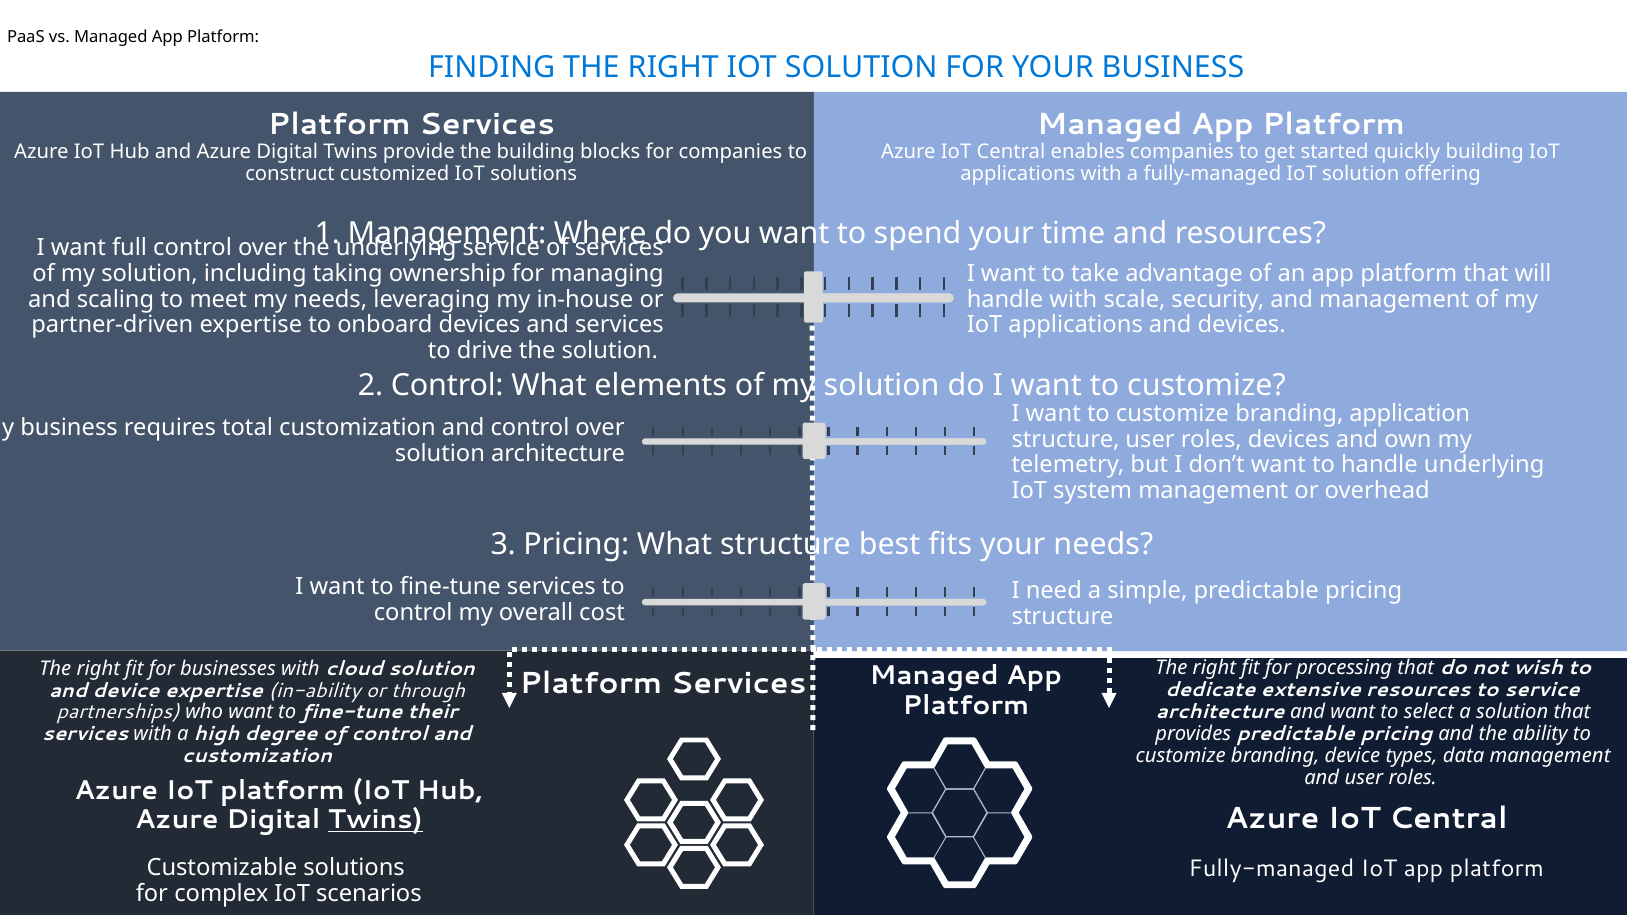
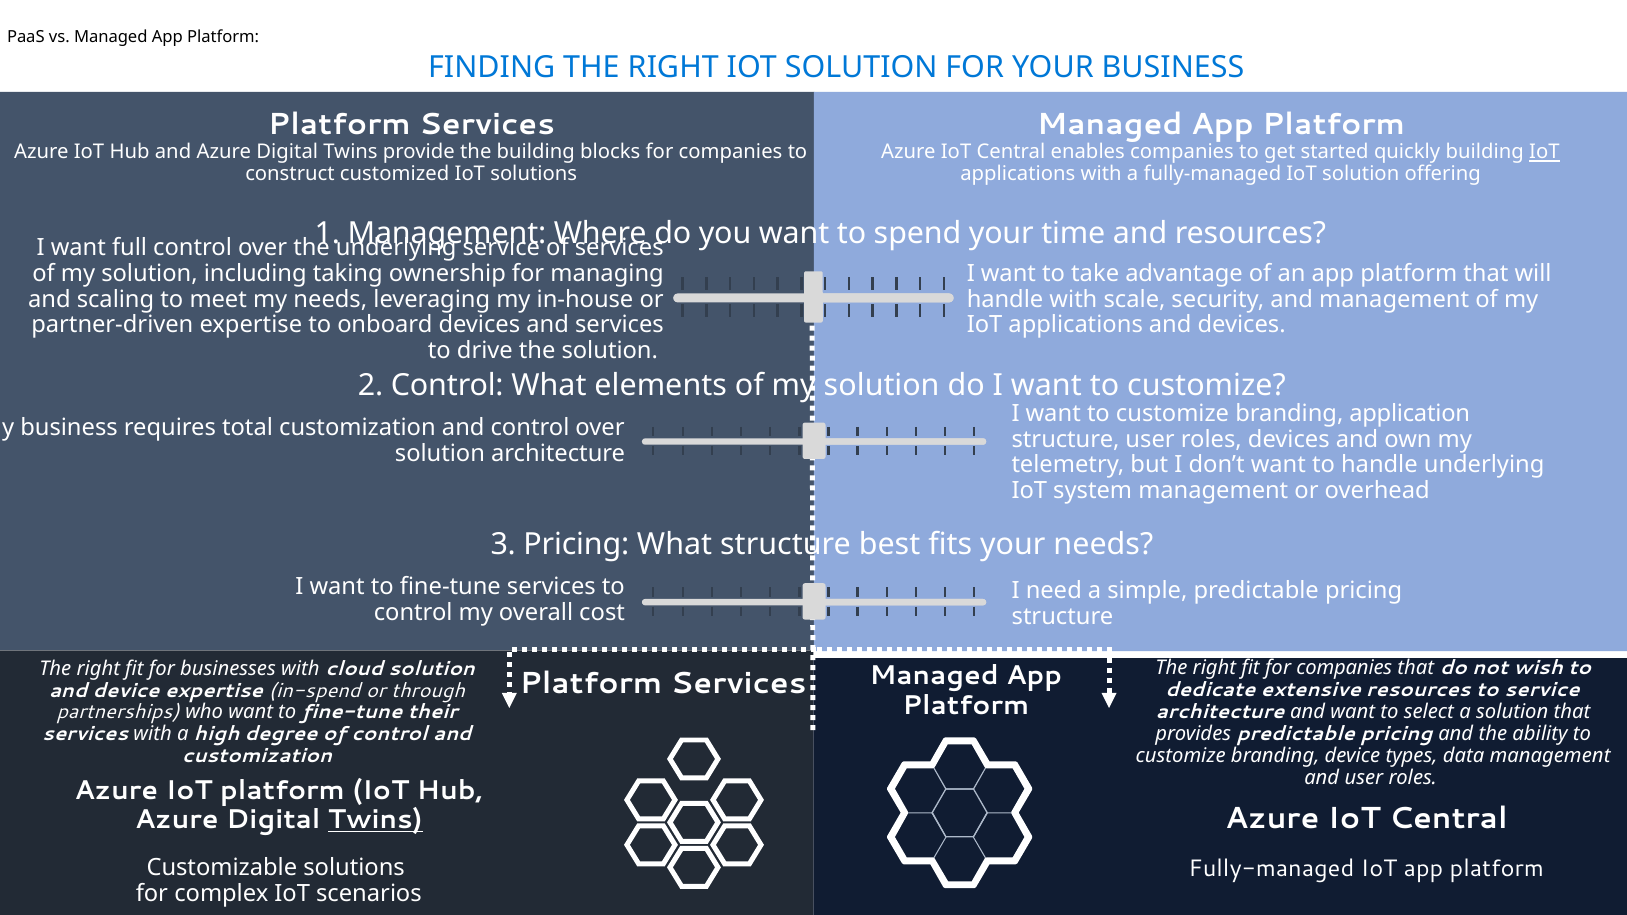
IoT underline: none -> present (1544, 152)
fit for processing: processing -> companies (1344, 668)
in-ability: in-ability -> in-spend (315, 690)
